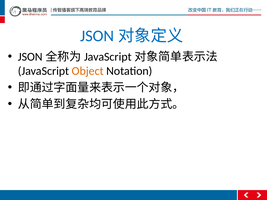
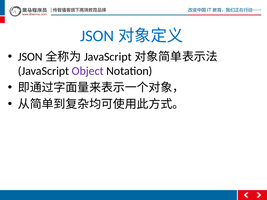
Object colour: orange -> purple (88, 71)
